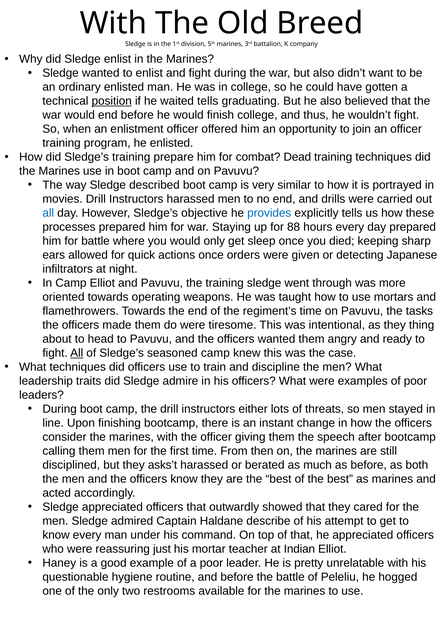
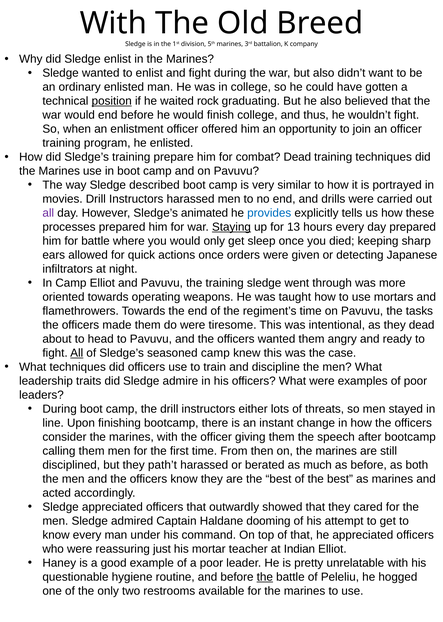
waited tells: tells -> rock (208, 101)
all colour: blue -> purple (48, 213)
objective: objective -> animated (205, 213)
Staying underline: none -> present (231, 227)
88: 88 -> 13 (294, 227)
they thing: thing -> dead (422, 325)
asks’t: asks’t -> path’t (162, 465)
describe: describe -> dooming (268, 521)
the underline: none -> present (265, 577)
